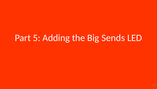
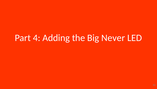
5: 5 -> 4 (37, 38)
Sends: Sends -> Never (113, 38)
